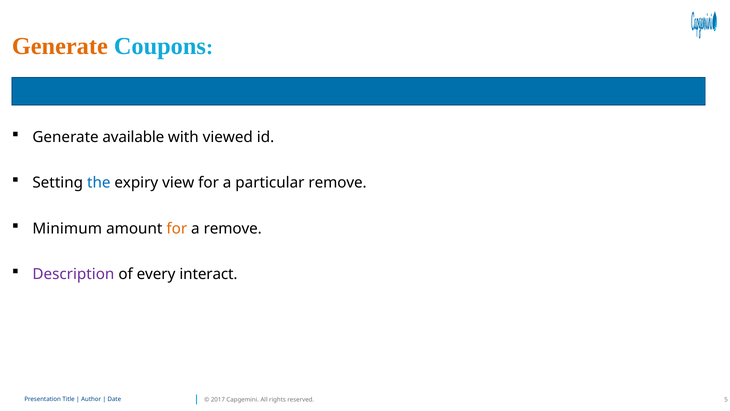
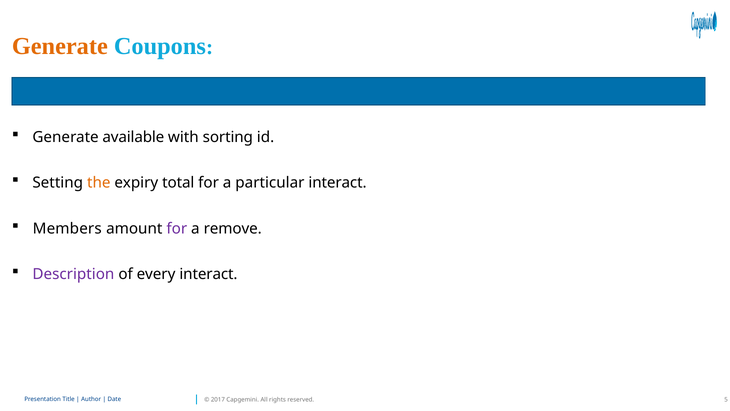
viewed: viewed -> sorting (228, 137)
the colour: blue -> orange (99, 183)
view: view -> total (178, 183)
particular remove: remove -> interact (338, 183)
Minimum: Minimum -> Members (67, 228)
for colour: orange -> purple (177, 228)
